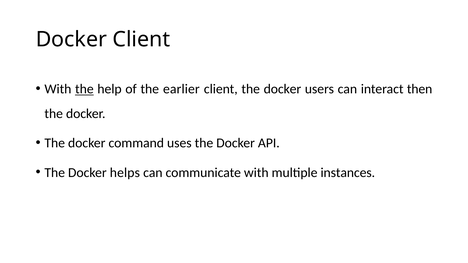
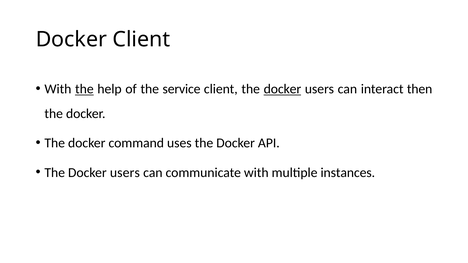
earlier: earlier -> service (182, 89)
docker underline: none -> present (282, 89)
helps: helps -> users (125, 173)
